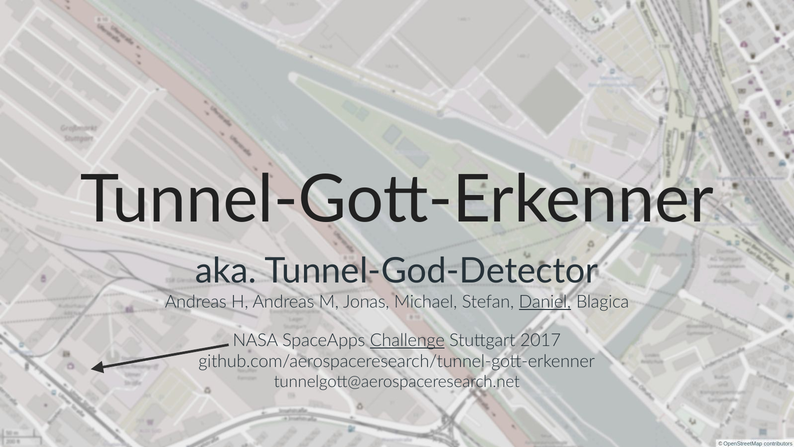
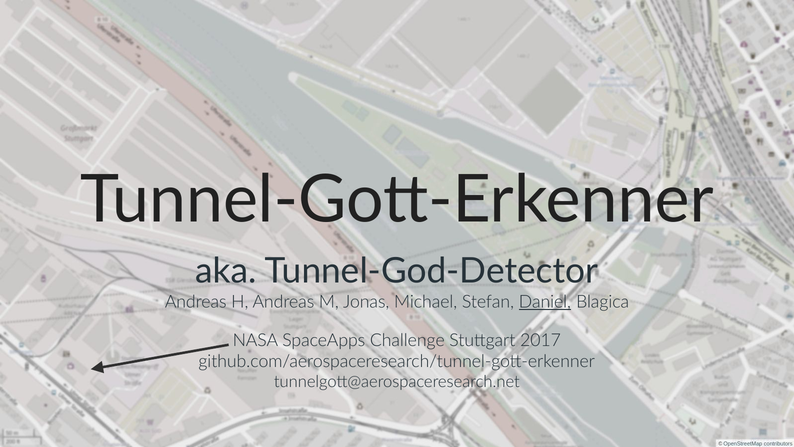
Challenge underline: present -> none (407, 340)
